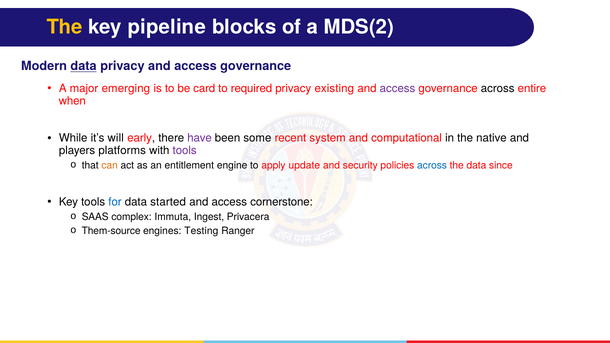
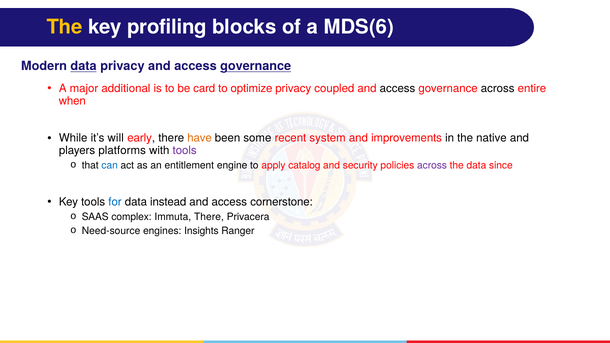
pipeline: pipeline -> profiling (167, 27)
MDS(2: MDS(2 -> MDS(6 (359, 27)
governance underline: none -> present (256, 66)
emerging: emerging -> additional (126, 88)
required: required -> optimize (252, 88)
existing: existing -> coupled (334, 88)
access colour: purple -> black (398, 88)
have colour: purple -> orange (200, 138)
computational: computational -> improvements (407, 138)
can colour: orange -> blue (110, 165)
update: update -> catalog (304, 165)
across colour: blue -> purple (432, 165)
started: started -> instead (168, 202)
Immuta Ingest: Ingest -> There (209, 217)
Them-source: Them-source -> Need-source (111, 231)
Testing: Testing -> Insights (201, 231)
